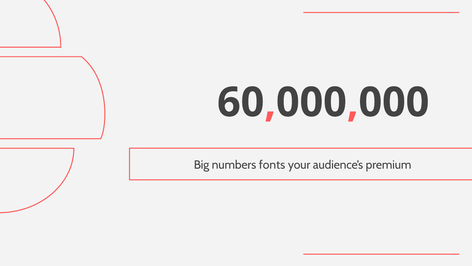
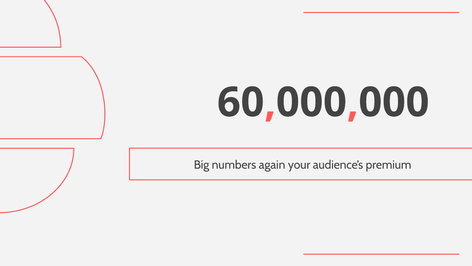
fonts: fonts -> again (272, 164)
